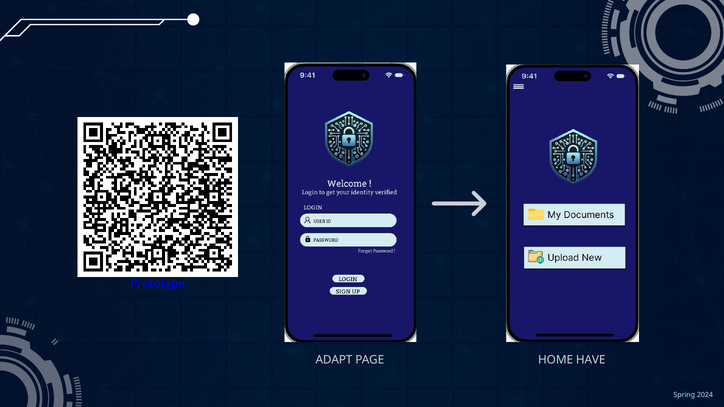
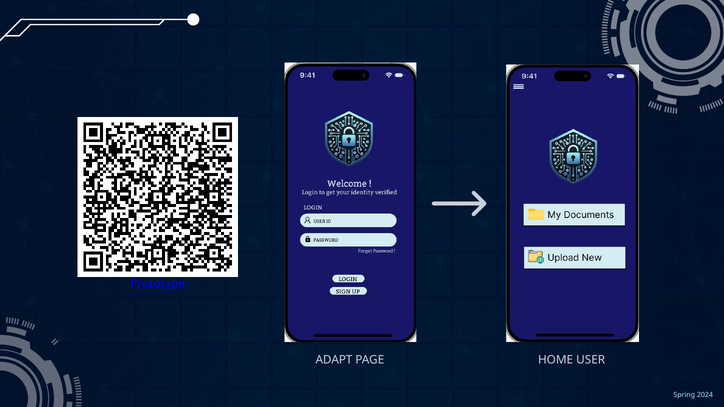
HAVE: HAVE -> USER (591, 360)
